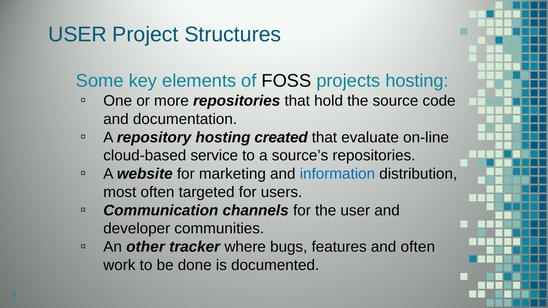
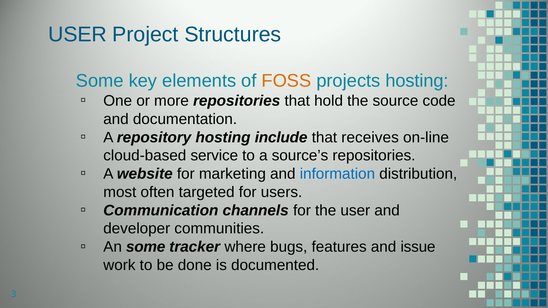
FOSS colour: black -> orange (286, 81)
created: created -> include (281, 137)
evaluate: evaluate -> receives (370, 137)
other: other -> some (146, 247)
and often: often -> issue (418, 247)
